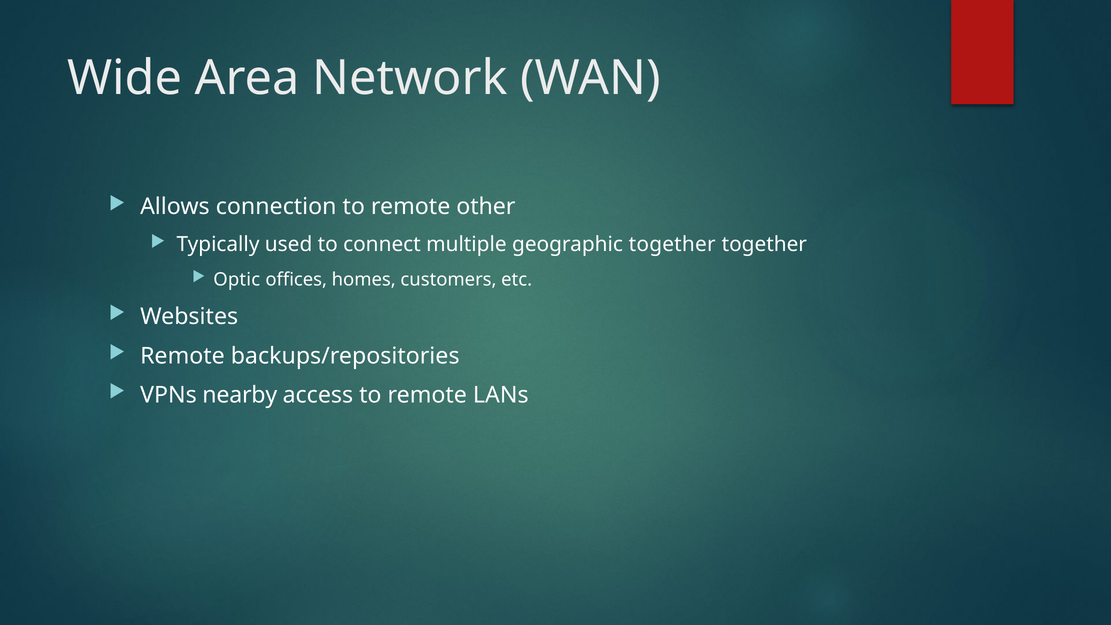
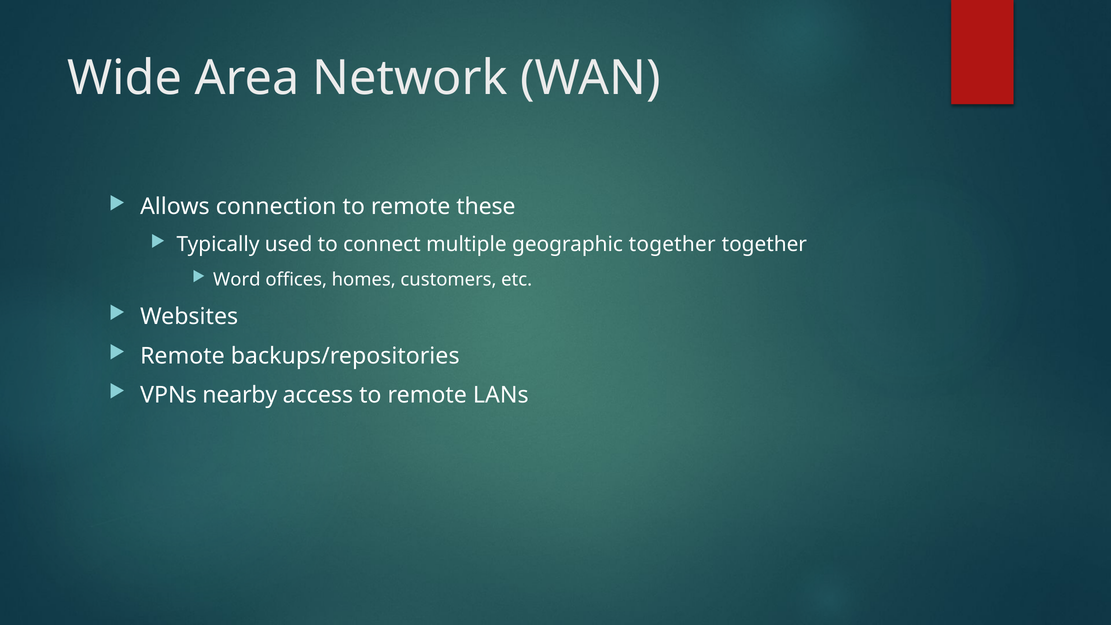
other: other -> these (486, 207)
Optic: Optic -> Word (237, 280)
